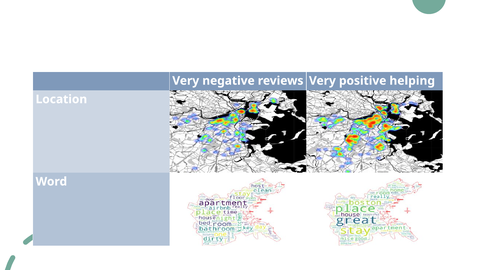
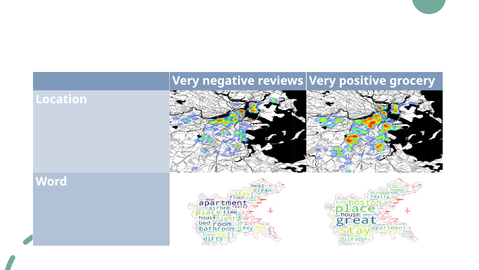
helping: helping -> grocery (412, 81)
